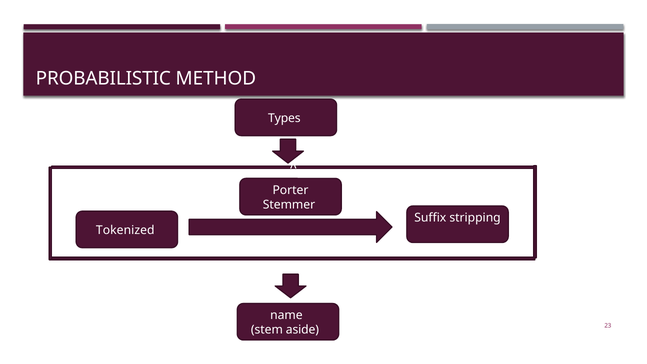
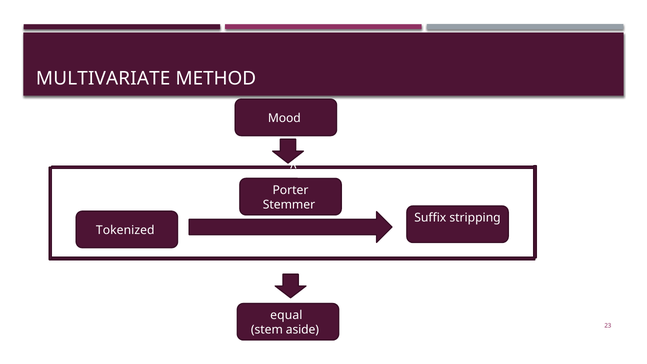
PROBABILISTIC: PROBABILISTIC -> MULTIVARIATE (103, 79)
Types: Types -> Mood (284, 118)
name: name -> equal (286, 315)
